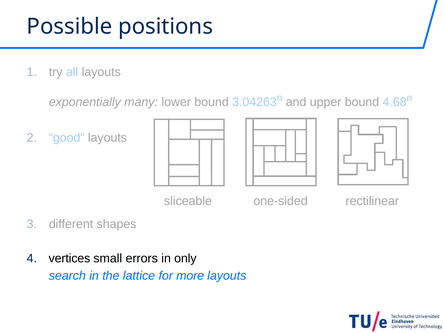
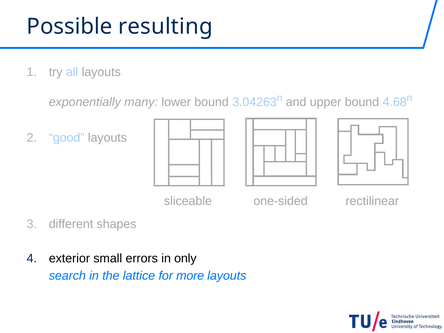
positions: positions -> resulting (165, 27)
vertices: vertices -> exterior (69, 259)
